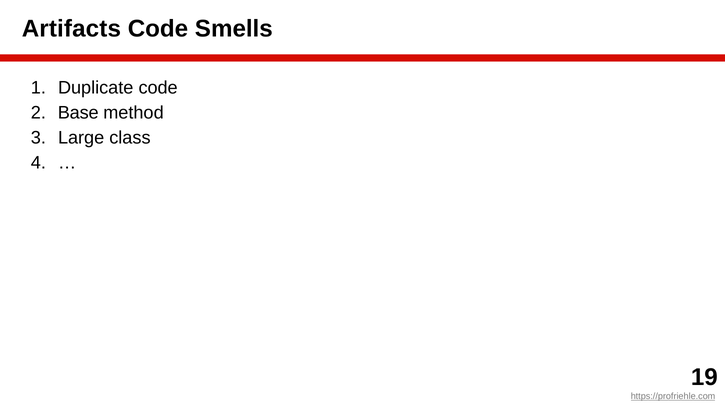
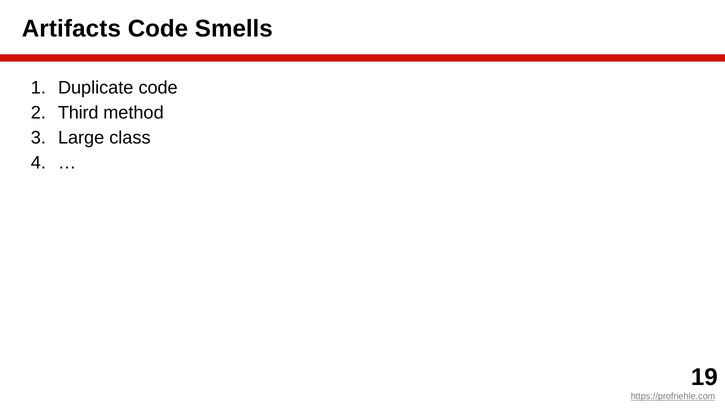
Base: Base -> Third (78, 113)
